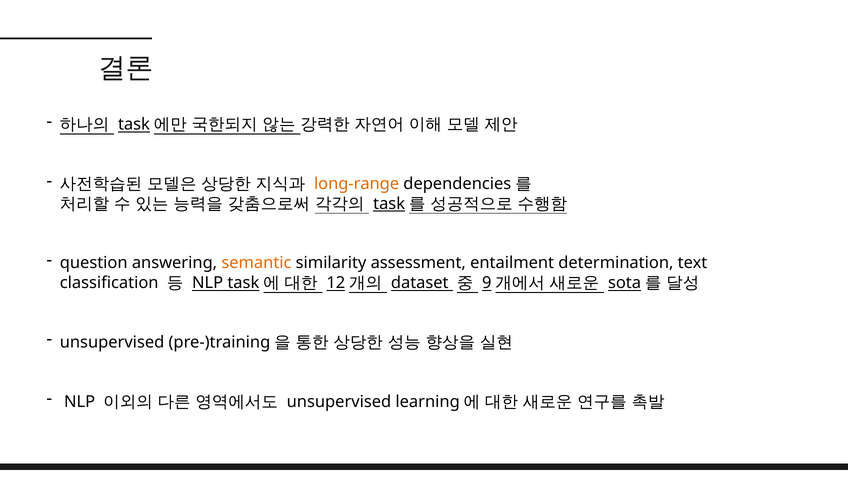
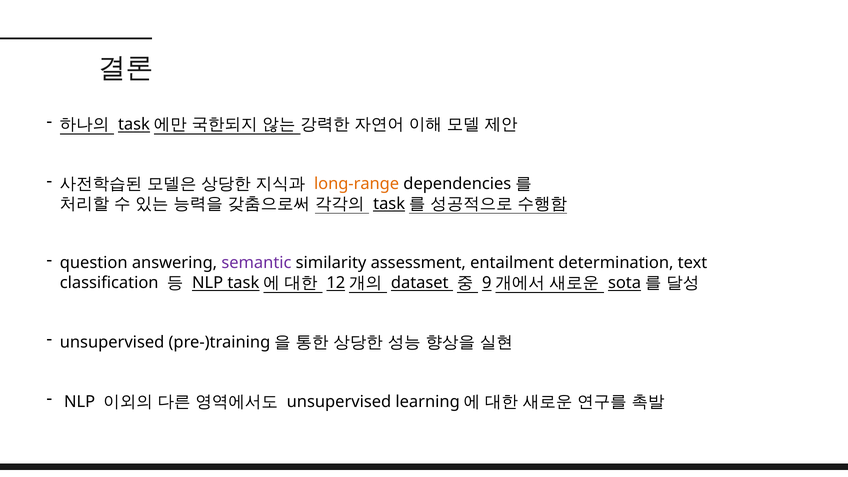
semantic colour: orange -> purple (256, 263)
